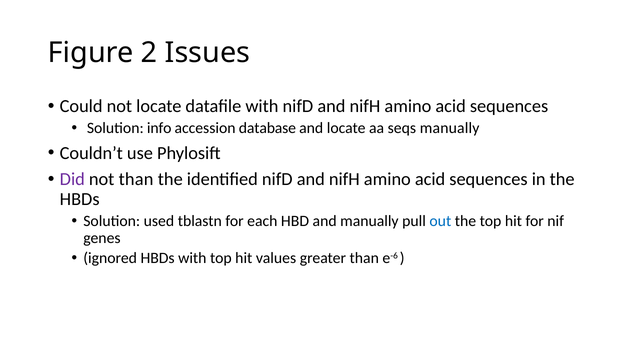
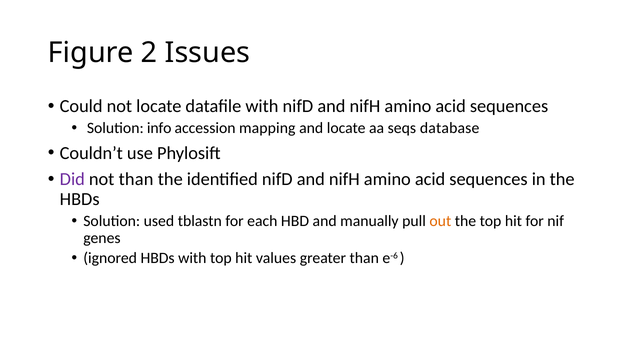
database: database -> mapping (267, 128)
seqs manually: manually -> database (450, 128)
out colour: blue -> orange (440, 221)
